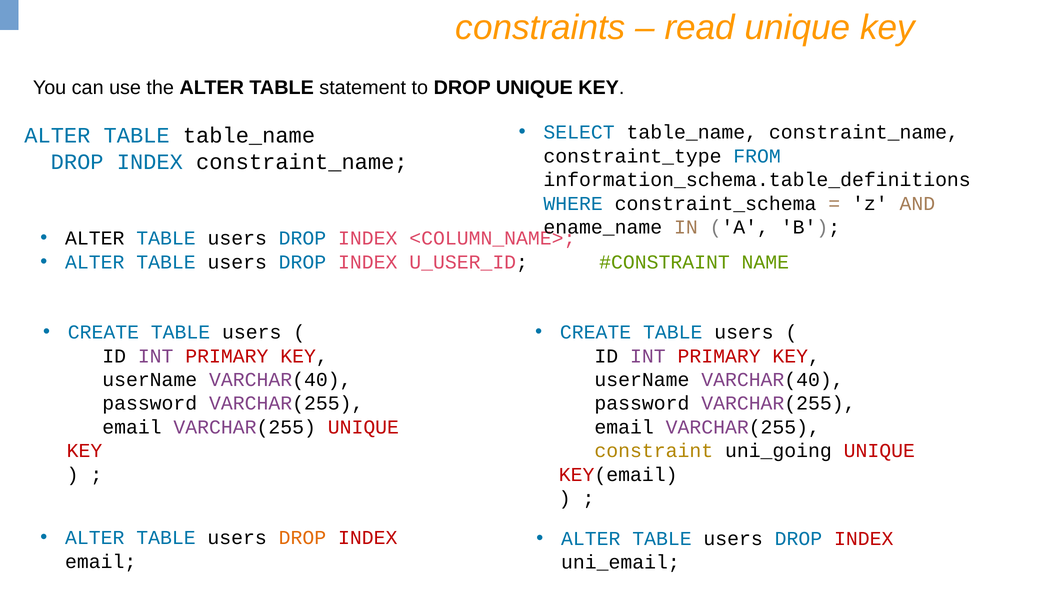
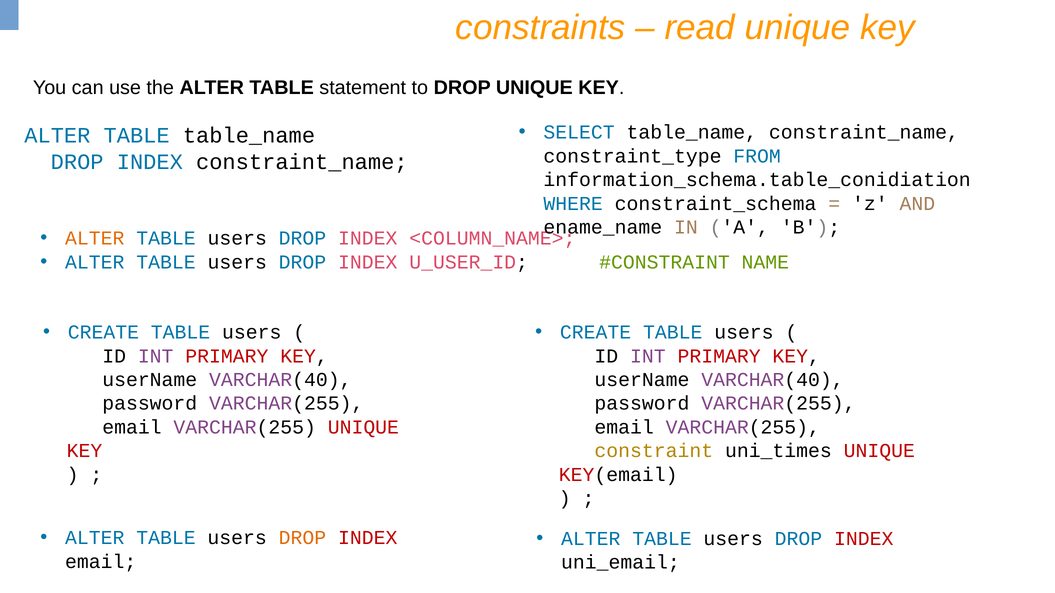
information_schema.table_definitions: information_schema.table_definitions -> information_schema.table_conidiation (757, 180)
ALTER colour: black -> orange (95, 239)
uni_going: uni_going -> uni_times (778, 451)
